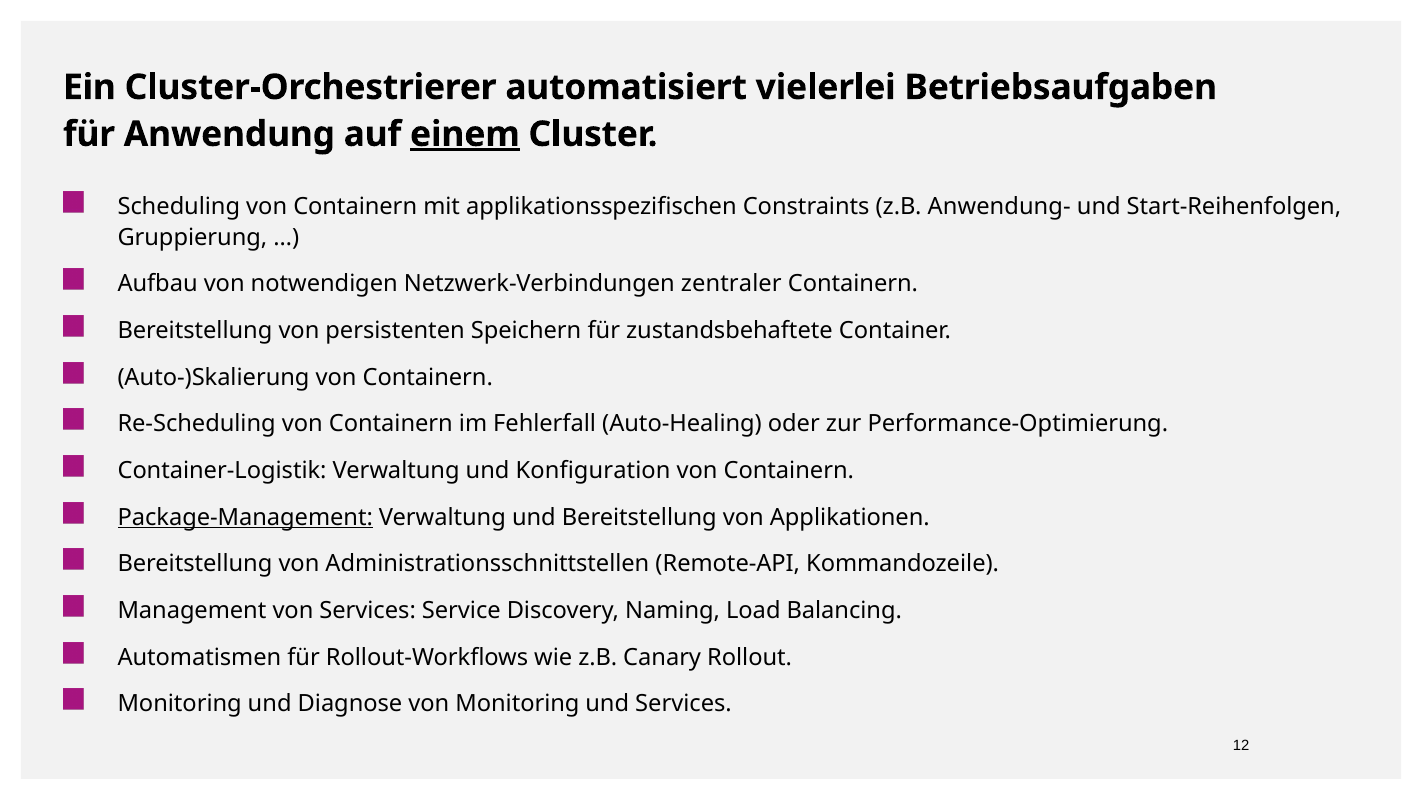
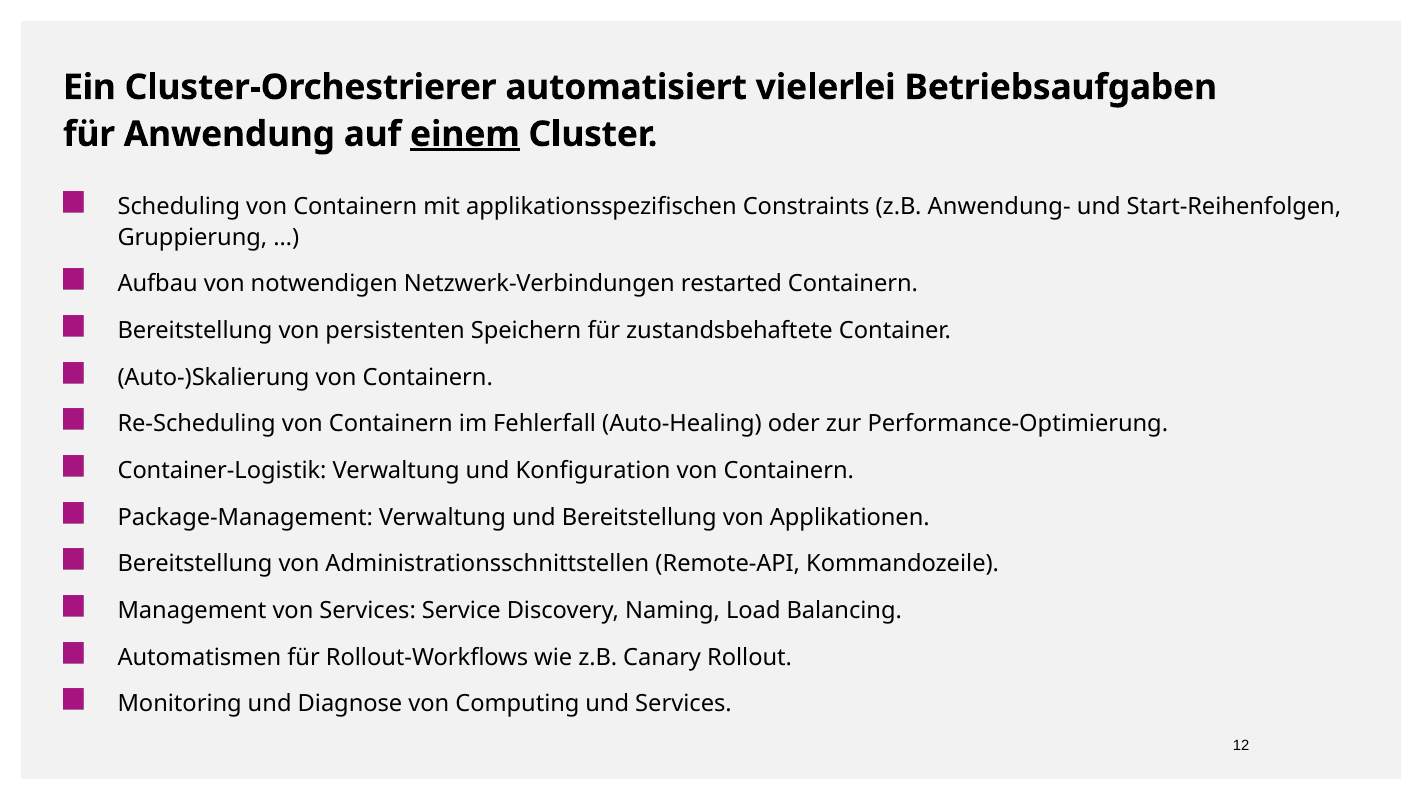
zentraler: zentraler -> restarted (731, 284)
Package-Management underline: present -> none (245, 517)
von Monitoring: Monitoring -> Computing (517, 704)
